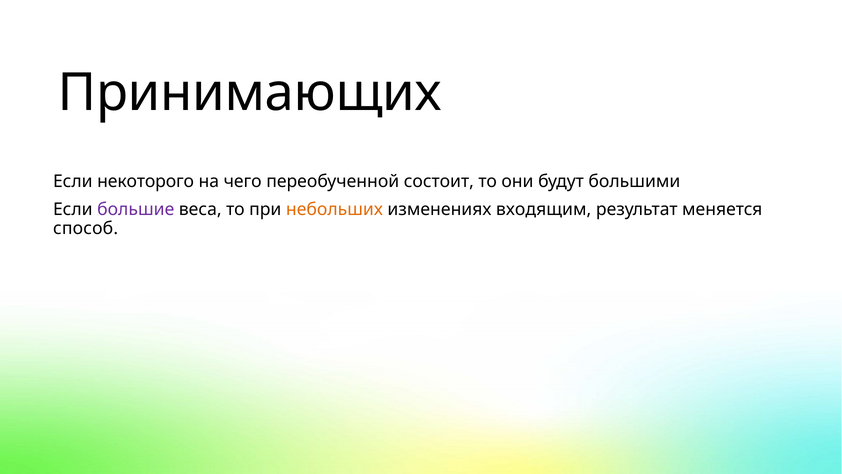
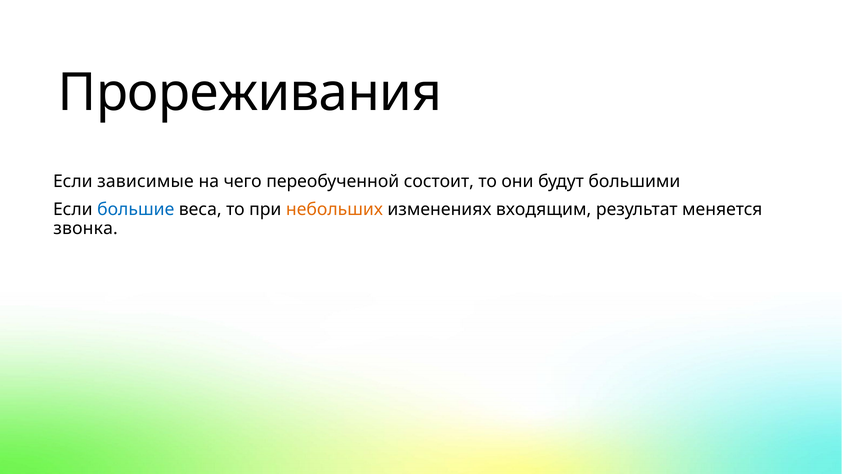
Принимающих: Принимающих -> Прореживания (250, 93)
некоторого: некоторого -> зависимые (145, 182)
большие colour: purple -> blue (136, 209)
способ: способ -> звонка (86, 228)
